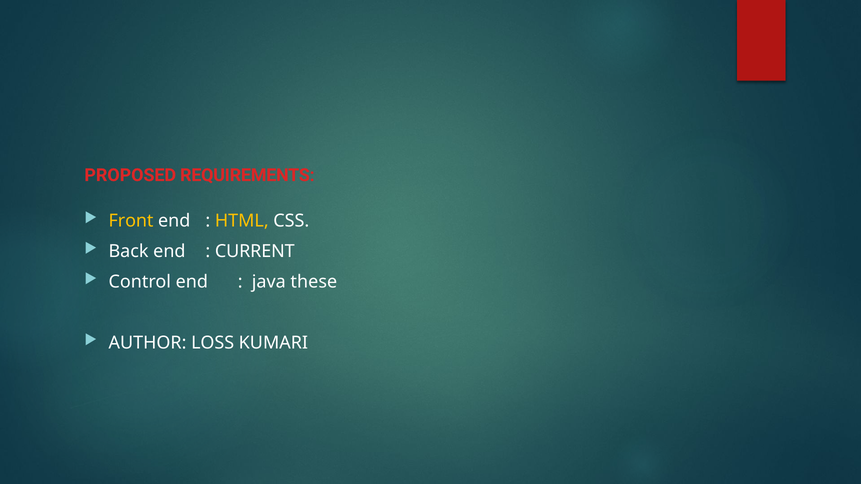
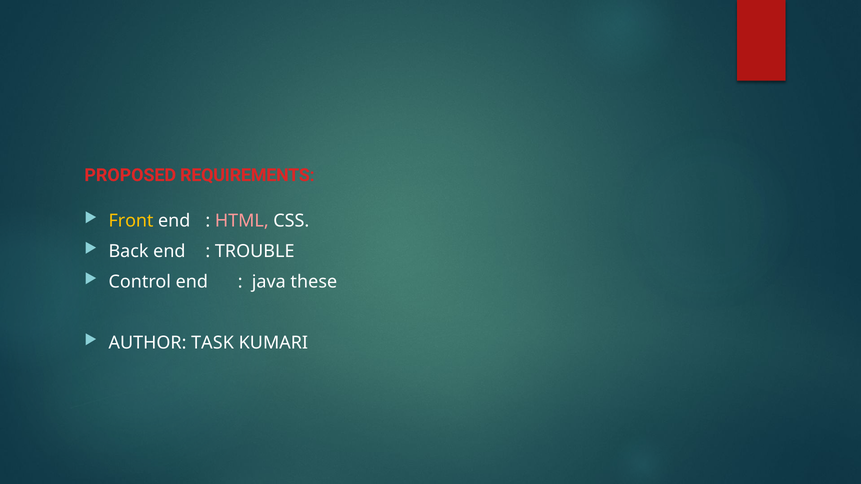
HTML colour: yellow -> pink (242, 221)
CURRENT: CURRENT -> TROUBLE (255, 251)
LOSS: LOSS -> TASK (213, 343)
